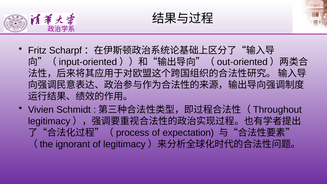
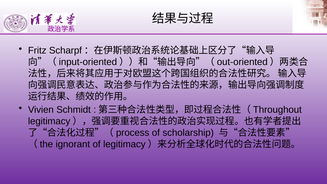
expectation: expectation -> scholarship (188, 133)
